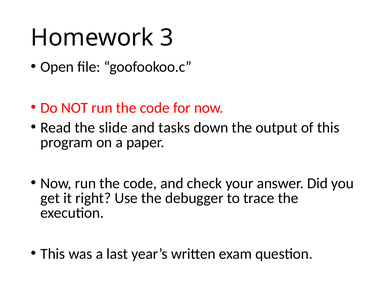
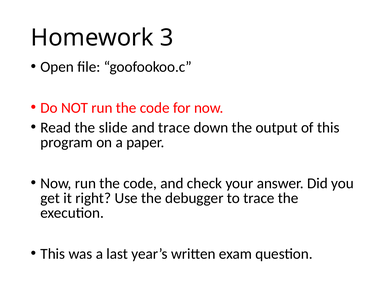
and tasks: tasks -> trace (174, 127)
